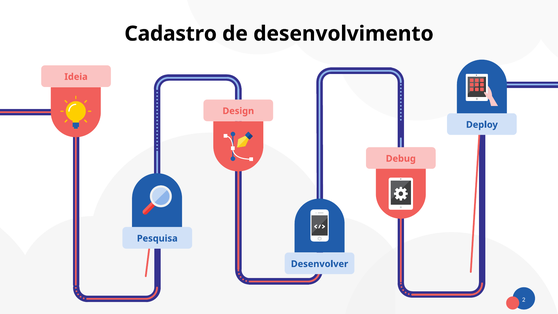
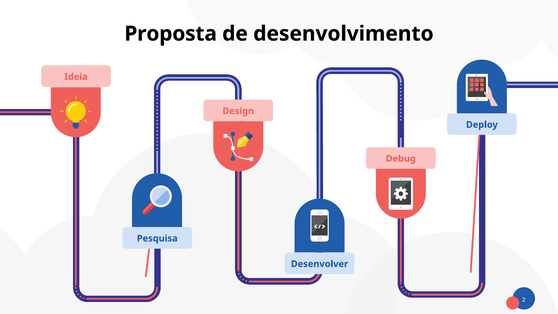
Cadastro: Cadastro -> Proposta (171, 34)
